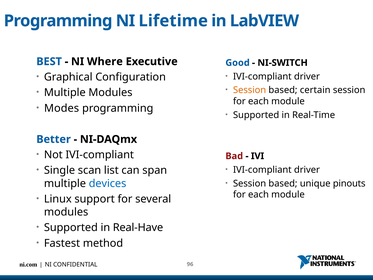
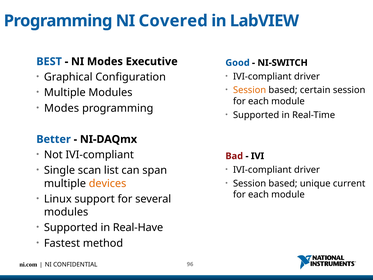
Lifetime: Lifetime -> Covered (173, 21)
NI Where: Where -> Modes (105, 61)
pinouts: pinouts -> current (349, 183)
devices colour: blue -> orange (108, 183)
